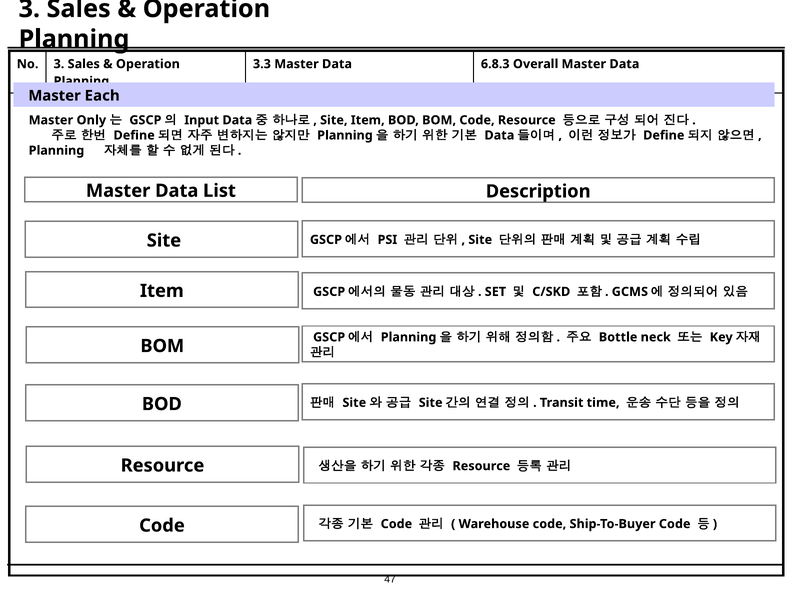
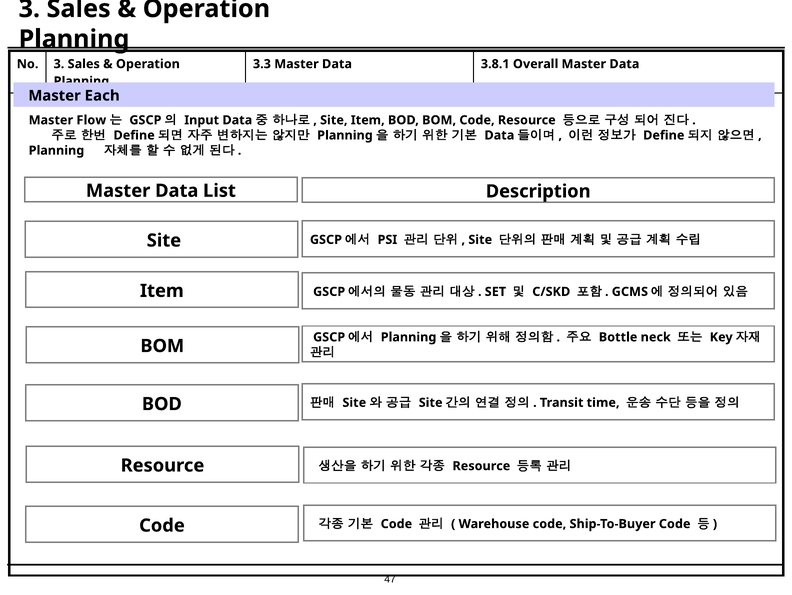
6.8.3: 6.8.3 -> 3.8.1 (495, 64)
Only: Only -> Flow (91, 120)
